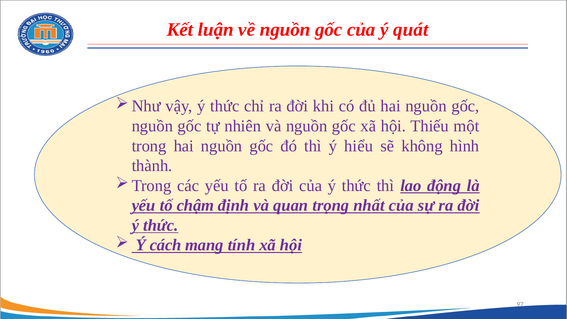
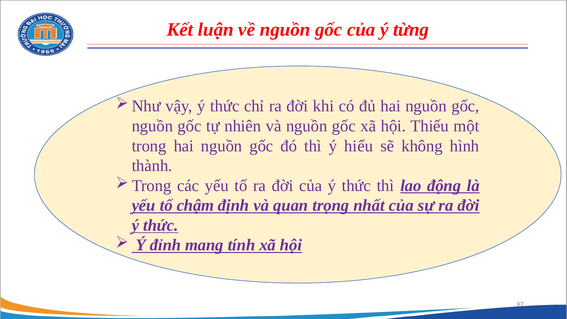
quát: quát -> từng (411, 29)
cách: cách -> đỉnh (166, 245)
